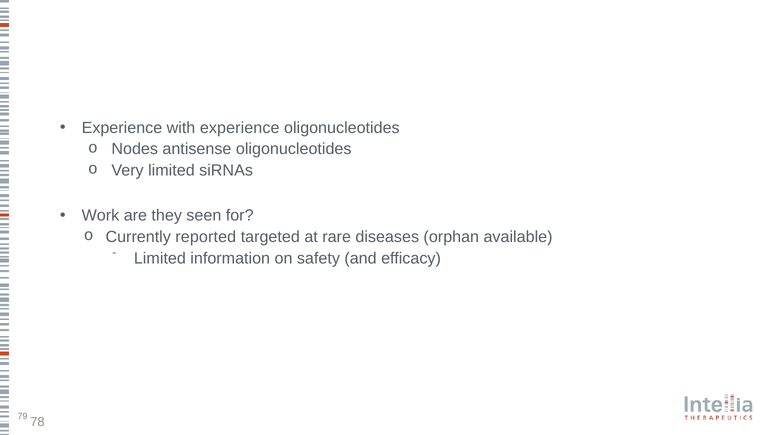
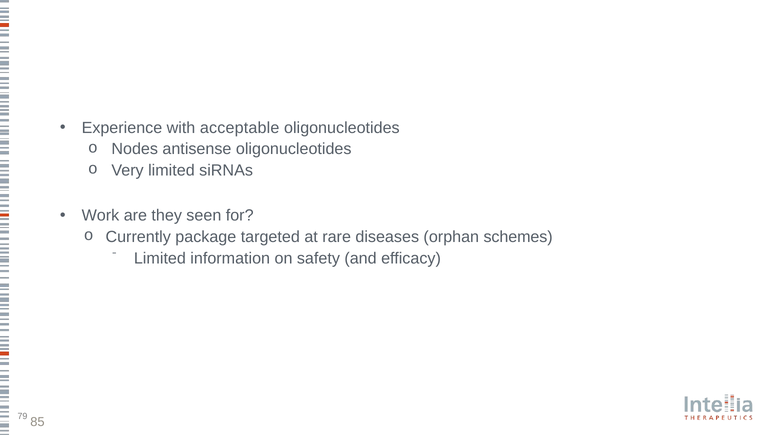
with experience: experience -> acceptable (240, 128)
reported: reported -> package (206, 237)
available: available -> schemes (518, 237)
78: 78 -> 85 (37, 422)
